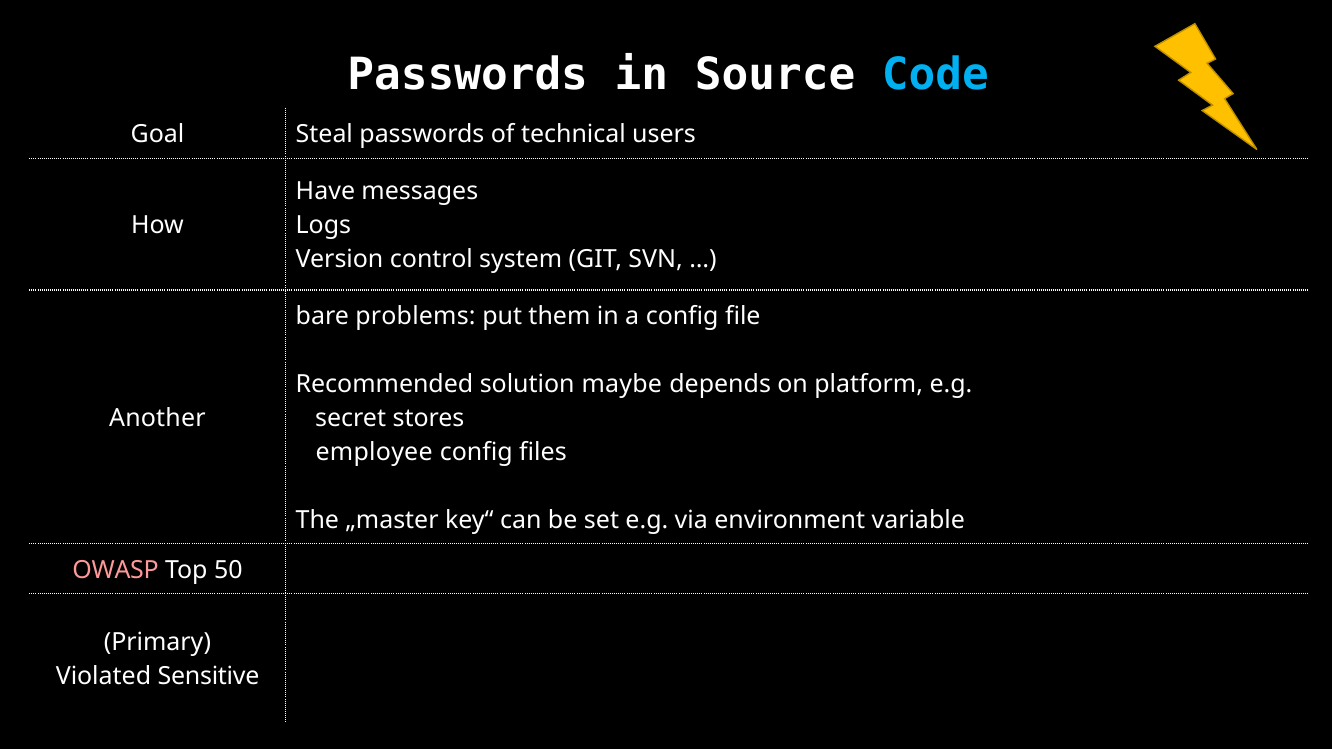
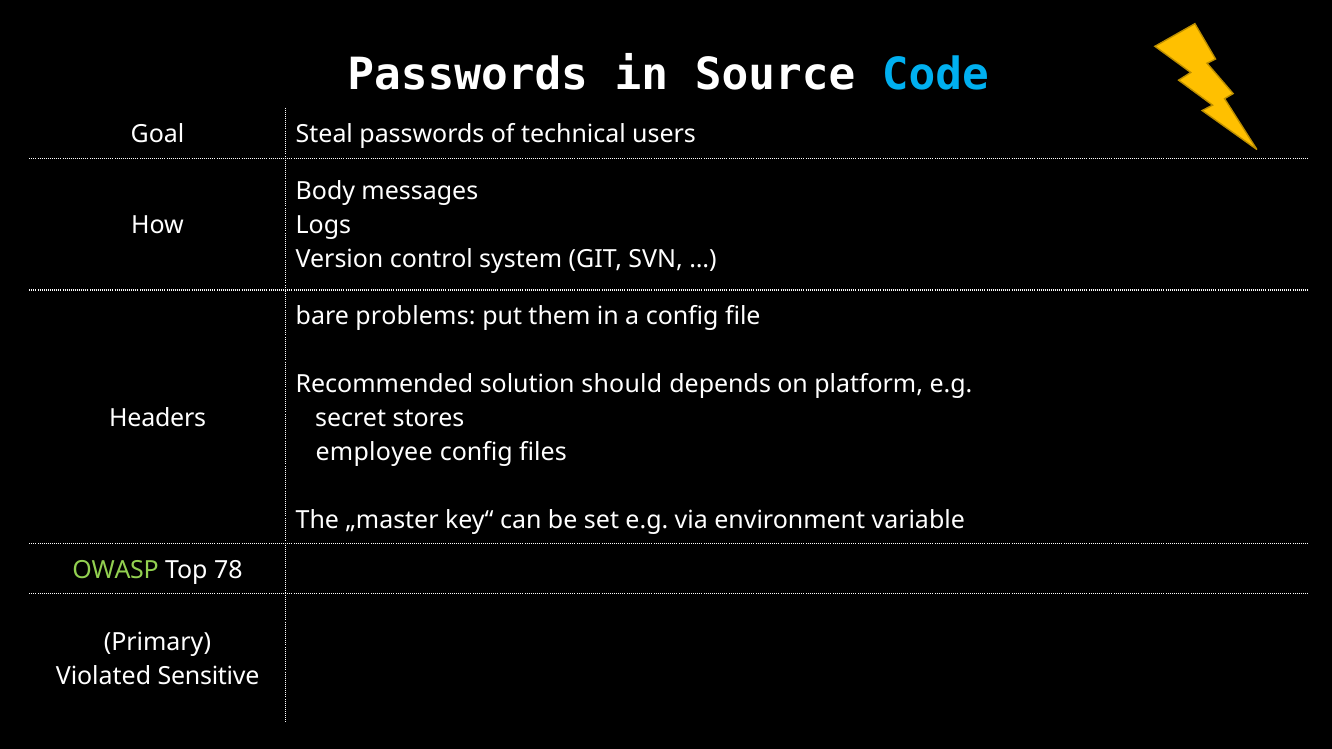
Have: Have -> Body (325, 192)
maybe: maybe -> should (622, 384)
Another: Another -> Headers (158, 418)
OWASP colour: pink -> light green (116, 570)
50: 50 -> 78 (228, 570)
